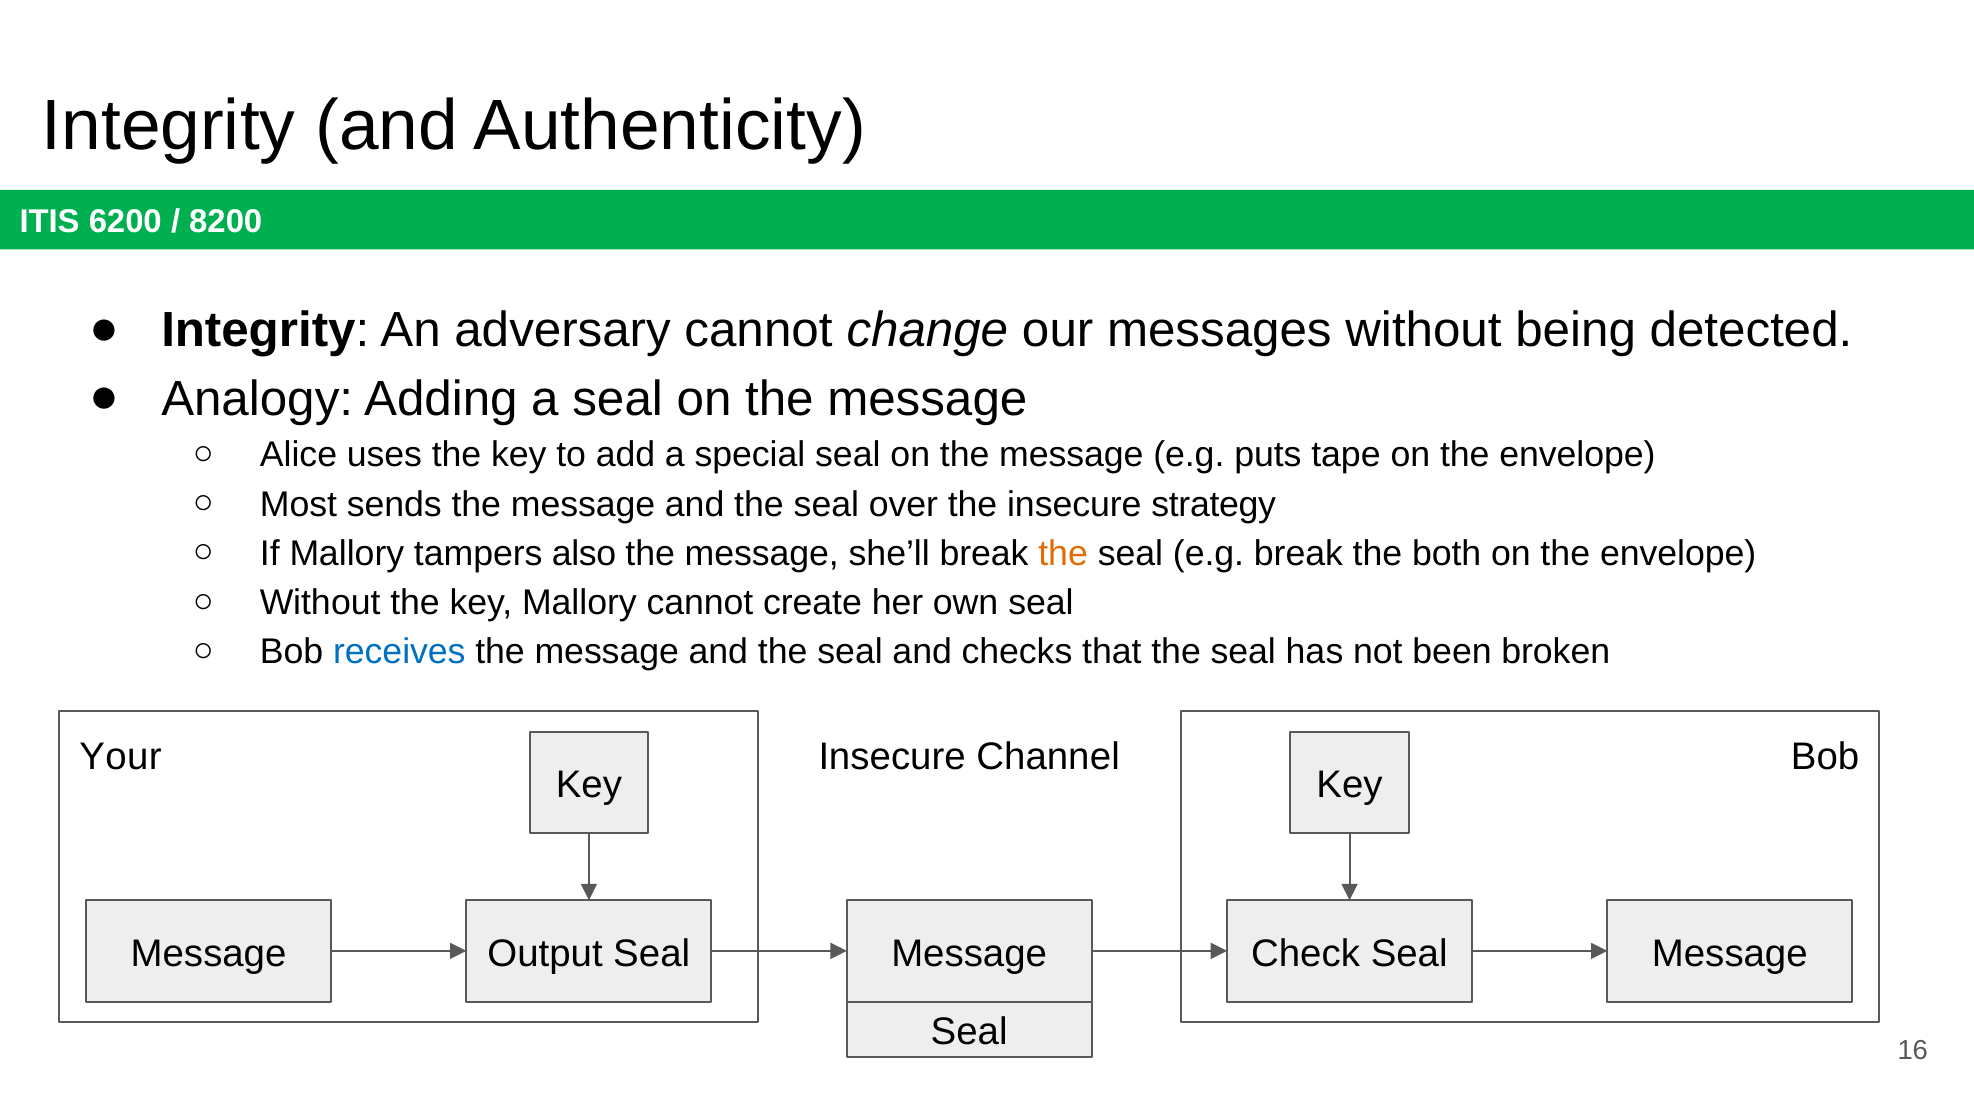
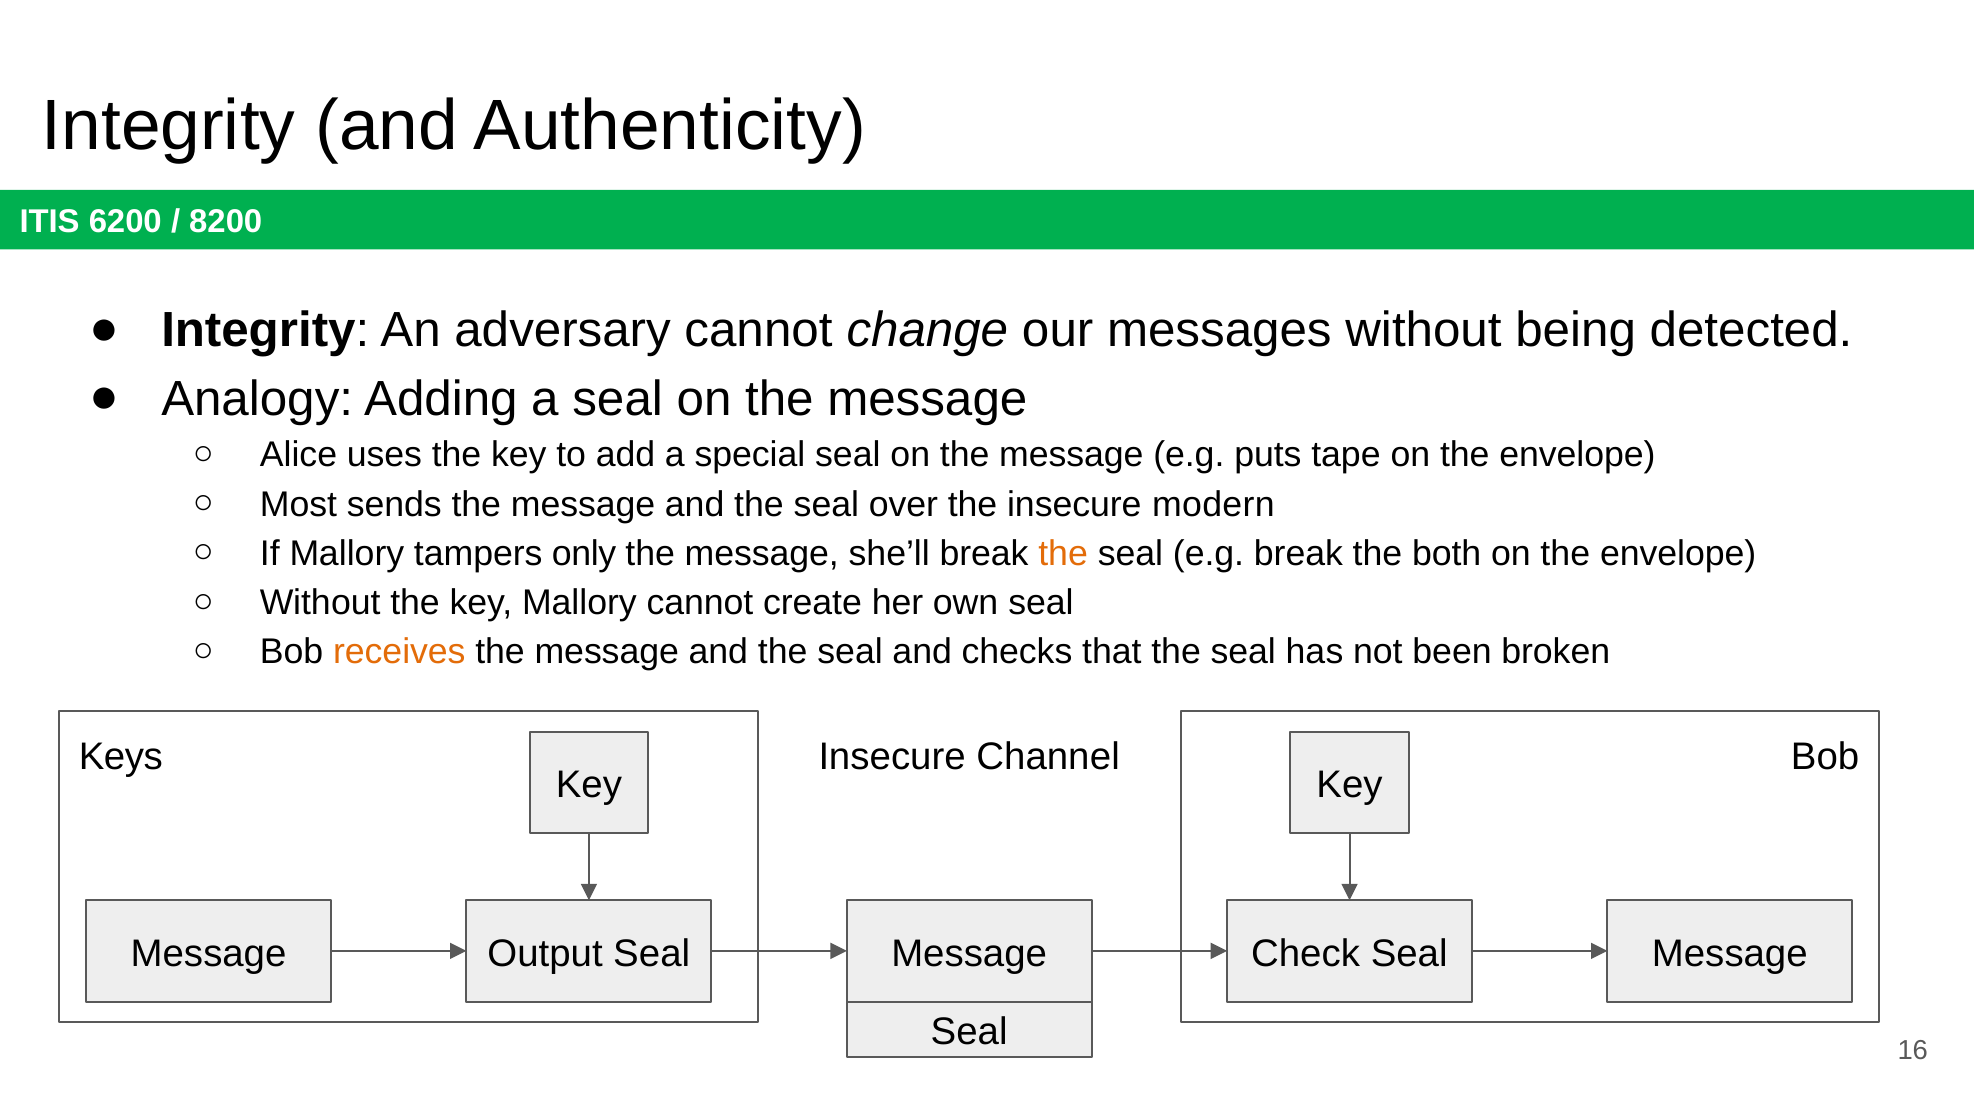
strategy: strategy -> modern (1213, 505)
also: also -> only (584, 554)
receives colour: blue -> orange (399, 652)
Your: Your -> Keys (121, 757)
